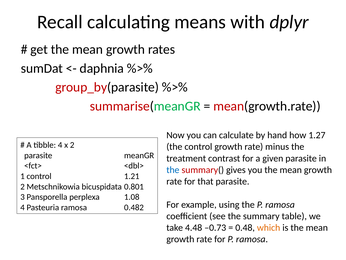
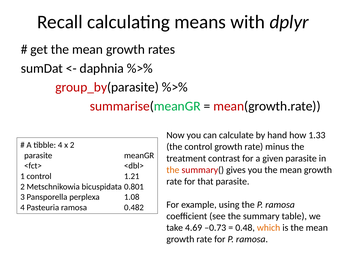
1.27: 1.27 -> 1.33 (317, 135)
the colour: blue -> orange (173, 170)
4.48: 4.48 -> 4.69 (194, 227)
